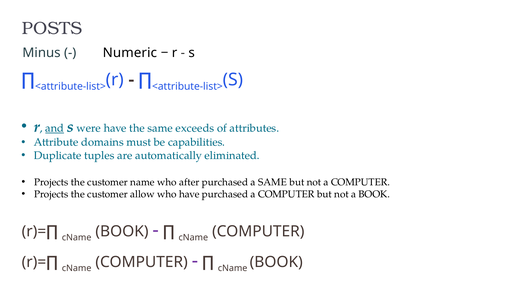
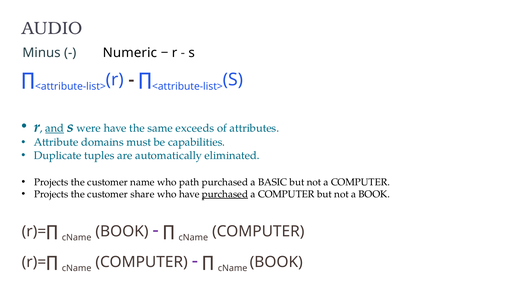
POSTS: POSTS -> AUDIO (52, 28)
after: after -> path (189, 183)
a SAME: SAME -> BASIC (273, 183)
allow: allow -> share (142, 195)
purchased underline: none -> present (225, 195)
